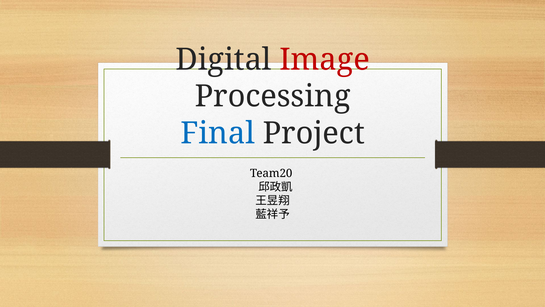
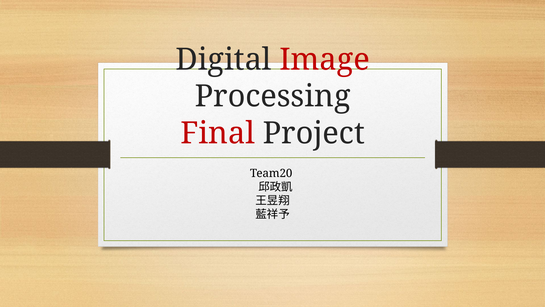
Final colour: blue -> red (218, 133)
